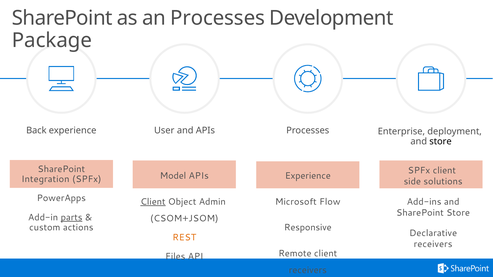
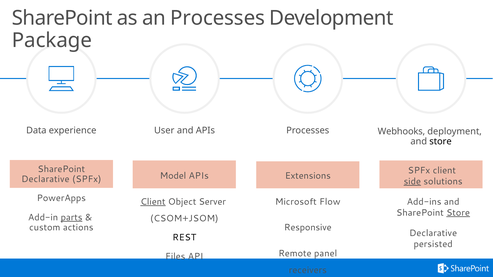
Back: Back -> Data (36, 131)
Enterprise: Enterprise -> Webhooks (401, 132)
Experience: Experience -> Extensions (308, 176)
Integration: Integration -> Declarative (45, 179)
side underline: none -> present (412, 182)
Admin: Admin -> Server (212, 202)
Store underline: none -> present (458, 213)
REST colour: orange -> black (184, 238)
receivers: receivers -> persisted (433, 244)
Remote client: client -> panel (326, 254)
